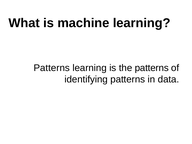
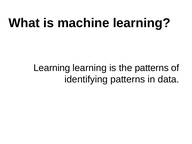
Patterns: Patterns -> Learning (52, 68)
